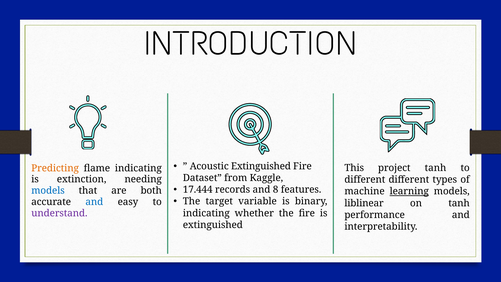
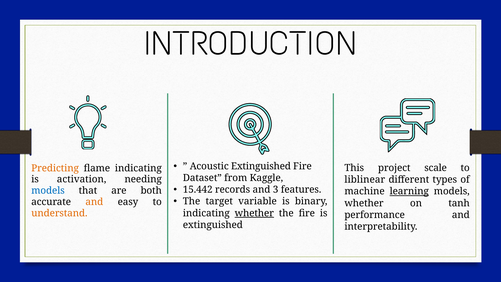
project tanh: tanh -> scale (436, 168)
extinction: extinction -> activation (82, 179)
different: different -> liblinear (365, 180)
17.444: 17.444 -> 15.442 (198, 190)
8: 8 -> 3 (276, 190)
and colour: blue -> orange (94, 202)
liblinear: liblinear -> whether (364, 203)
whether underline: none -> present (254, 213)
understand colour: purple -> orange (59, 213)
